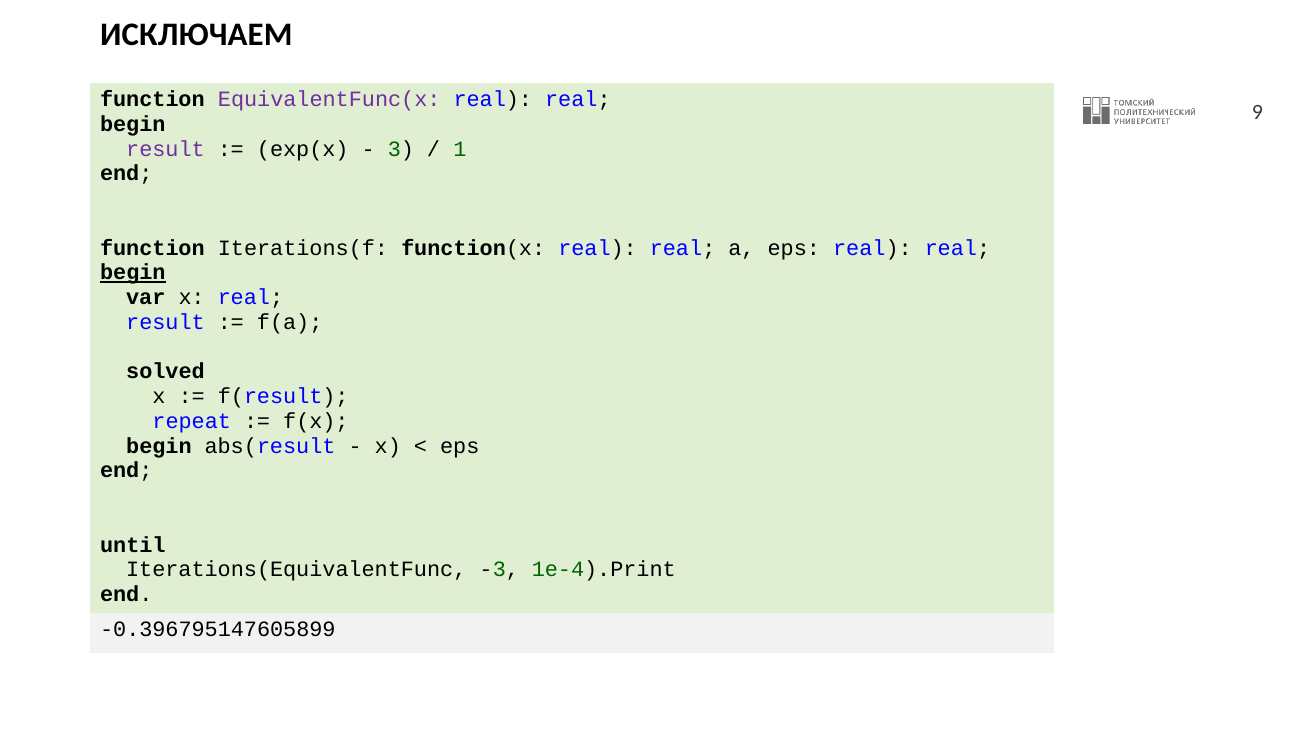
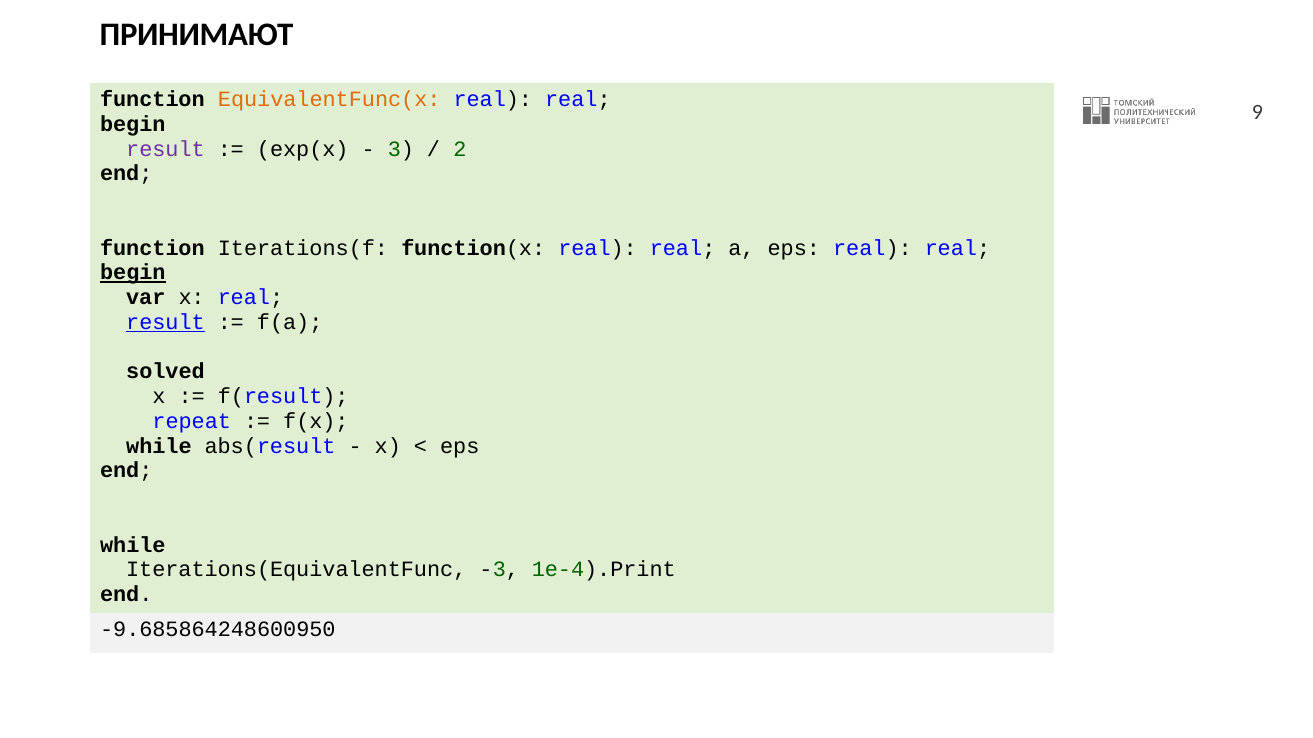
ИСКЛЮЧАЕМ: ИСКЛЮЧАЕМ -> ПРИНИМАЮТ (197, 35)
EquivalentFunc(x colour: purple -> orange (329, 99)
1: 1 -> 2 (460, 149)
result underline: none -> present (165, 322)
begin: begin -> while (159, 446)
until: until -> while (133, 545)
-0.396795147605899: -0.396795147605899 -> -9.685864248600950 (218, 630)
